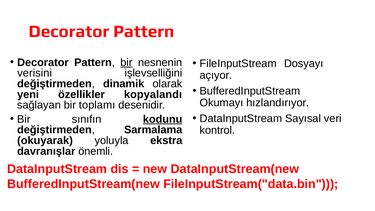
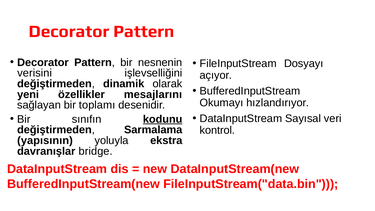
bir underline: present -> none (126, 62)
kopyalandı: kopyalandı -> mesajlarını (153, 94)
okuyarak: okuyarak -> yapısının (45, 140)
önemli: önemli -> bridge (96, 151)
